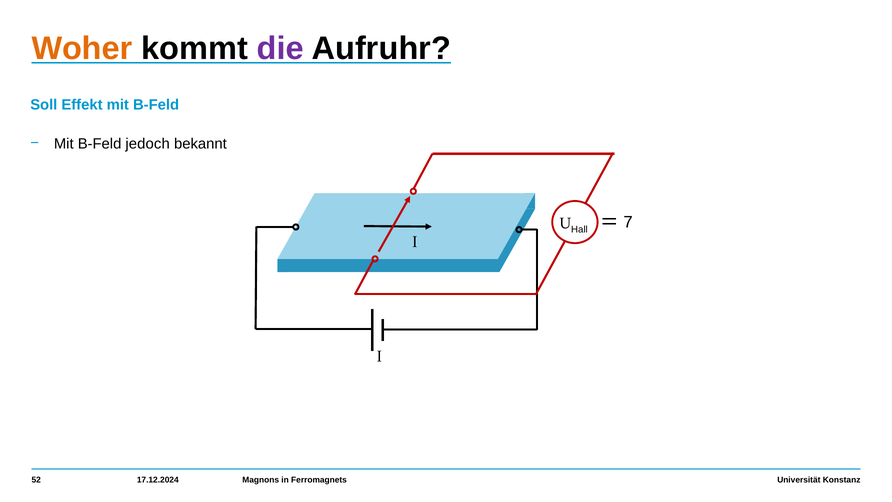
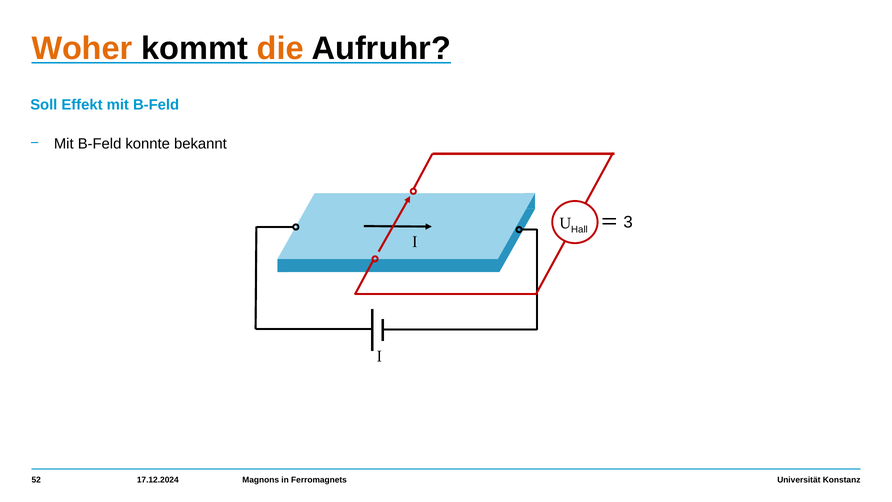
die colour: purple -> orange (280, 49)
jedoch: jedoch -> konnte (148, 144)
7: 7 -> 3 (628, 222)
